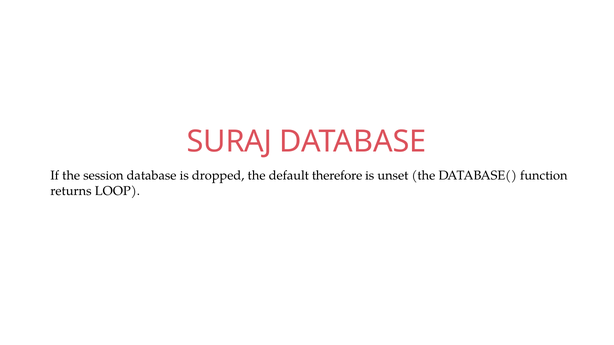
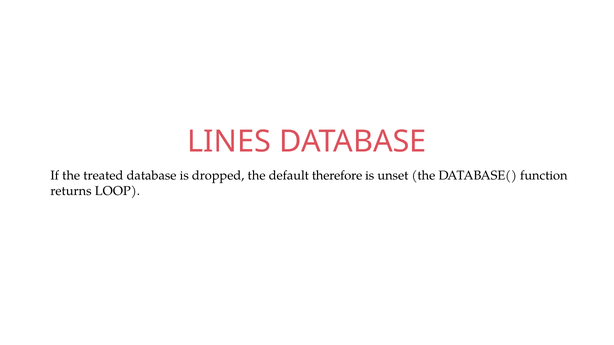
SURAJ: SURAJ -> LINES (229, 142)
session: session -> treated (103, 176)
